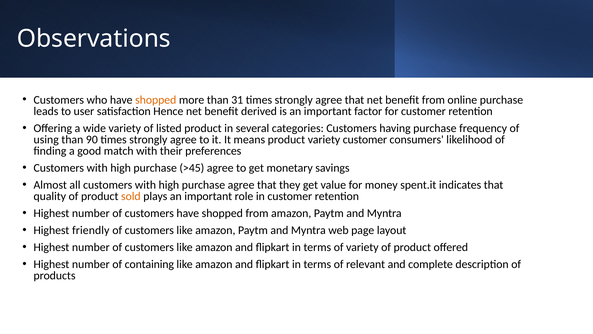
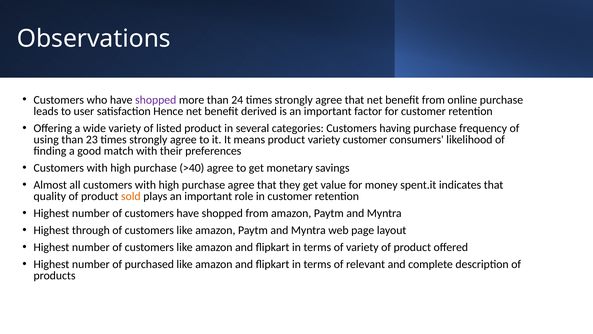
shopped colour: orange -> purple (156, 100)
31: 31 -> 24 (237, 100)
90: 90 -> 23 (92, 139)
>45: >45 -> >40 (192, 168)
friendly: friendly -> through (91, 230)
containing: containing -> purchased (149, 264)
